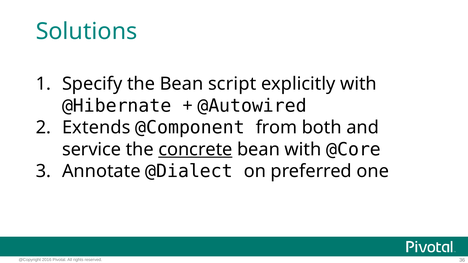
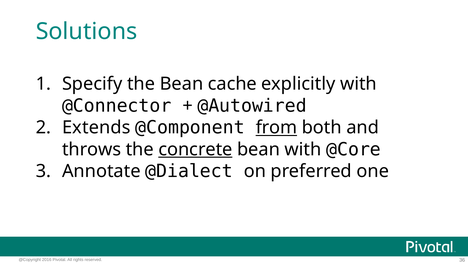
script: script -> cache (232, 84)
@Hibernate: @Hibernate -> @Connector (117, 106)
from underline: none -> present (276, 128)
service: service -> throws (92, 150)
